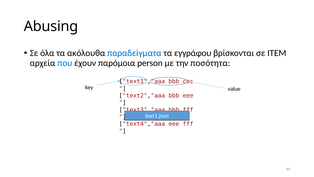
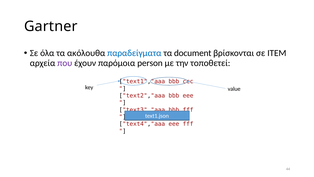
Abusing: Abusing -> Gartner (51, 26)
εγγράφου: εγγράφου -> document (193, 53)
που colour: blue -> purple (65, 63)
ποσότητα: ποσότητα -> τοποθετεί (210, 63)
